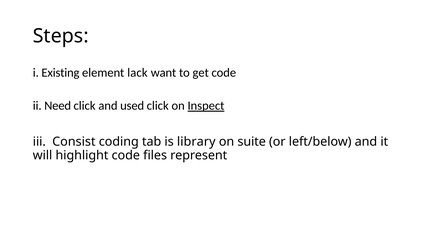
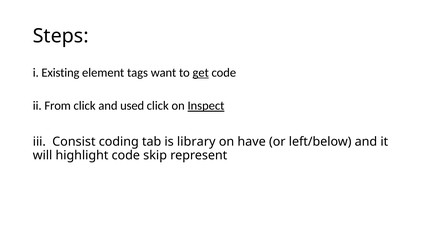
lack: lack -> tags (138, 73)
get underline: none -> present (201, 73)
Need: Need -> From (58, 106)
suite: suite -> have (252, 142)
files: files -> skip (155, 155)
